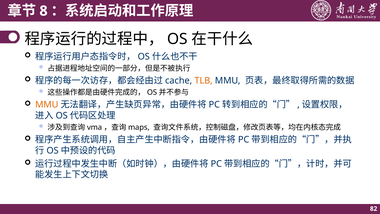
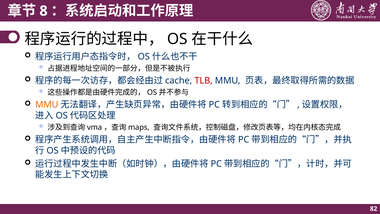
TLB colour: orange -> red (204, 80)
